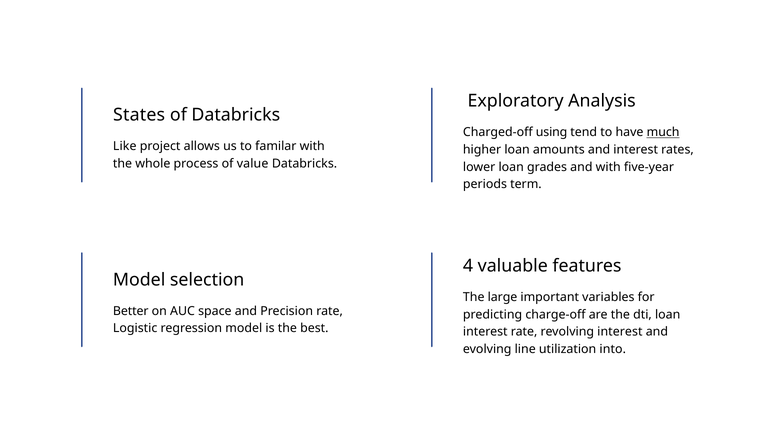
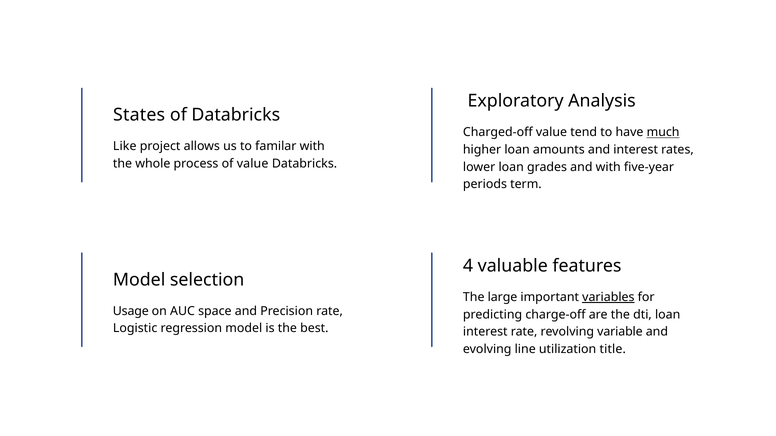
Charged-off using: using -> value (552, 133)
variables underline: none -> present (608, 297)
Better: Better -> Usage (131, 311)
revolving interest: interest -> variable (620, 332)
into: into -> title (613, 350)
